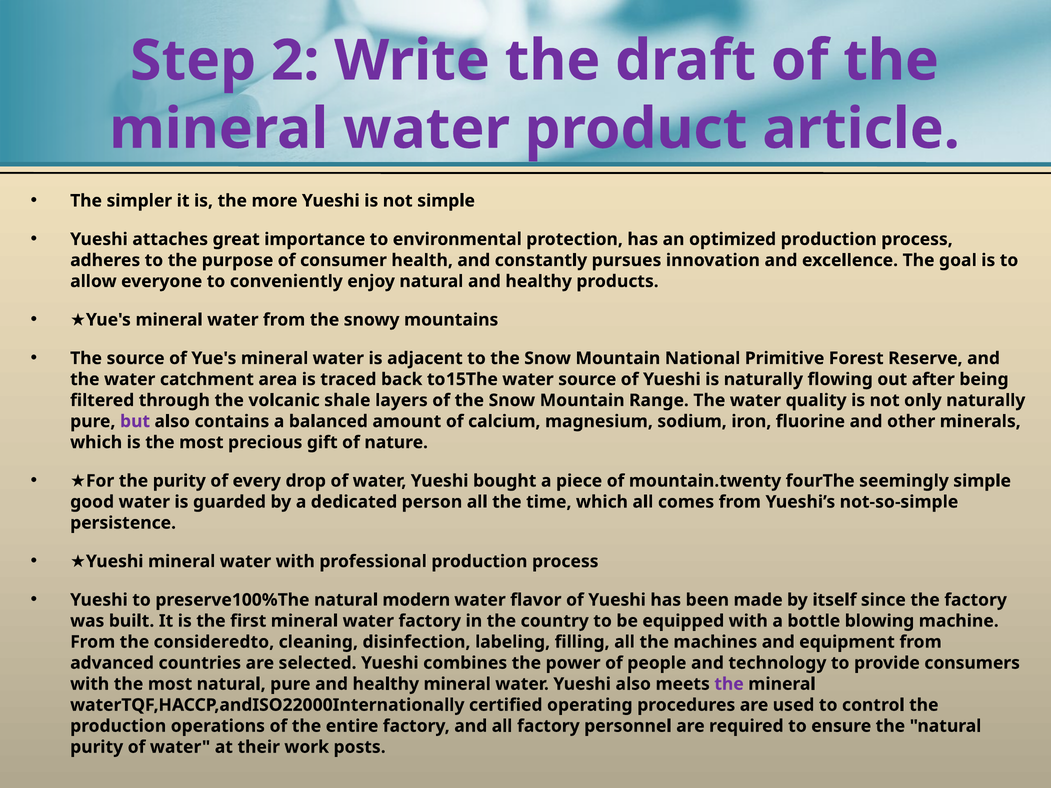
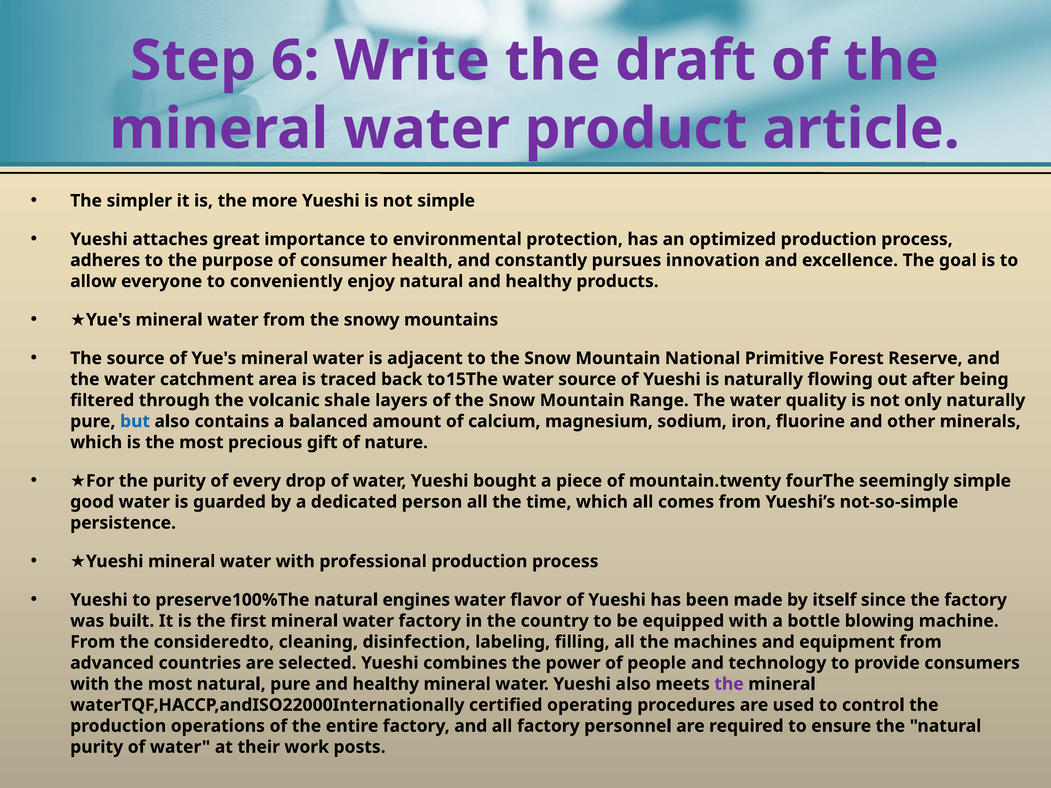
2: 2 -> 6 (295, 61)
but colour: purple -> blue (135, 421)
modern: modern -> engines (416, 600)
